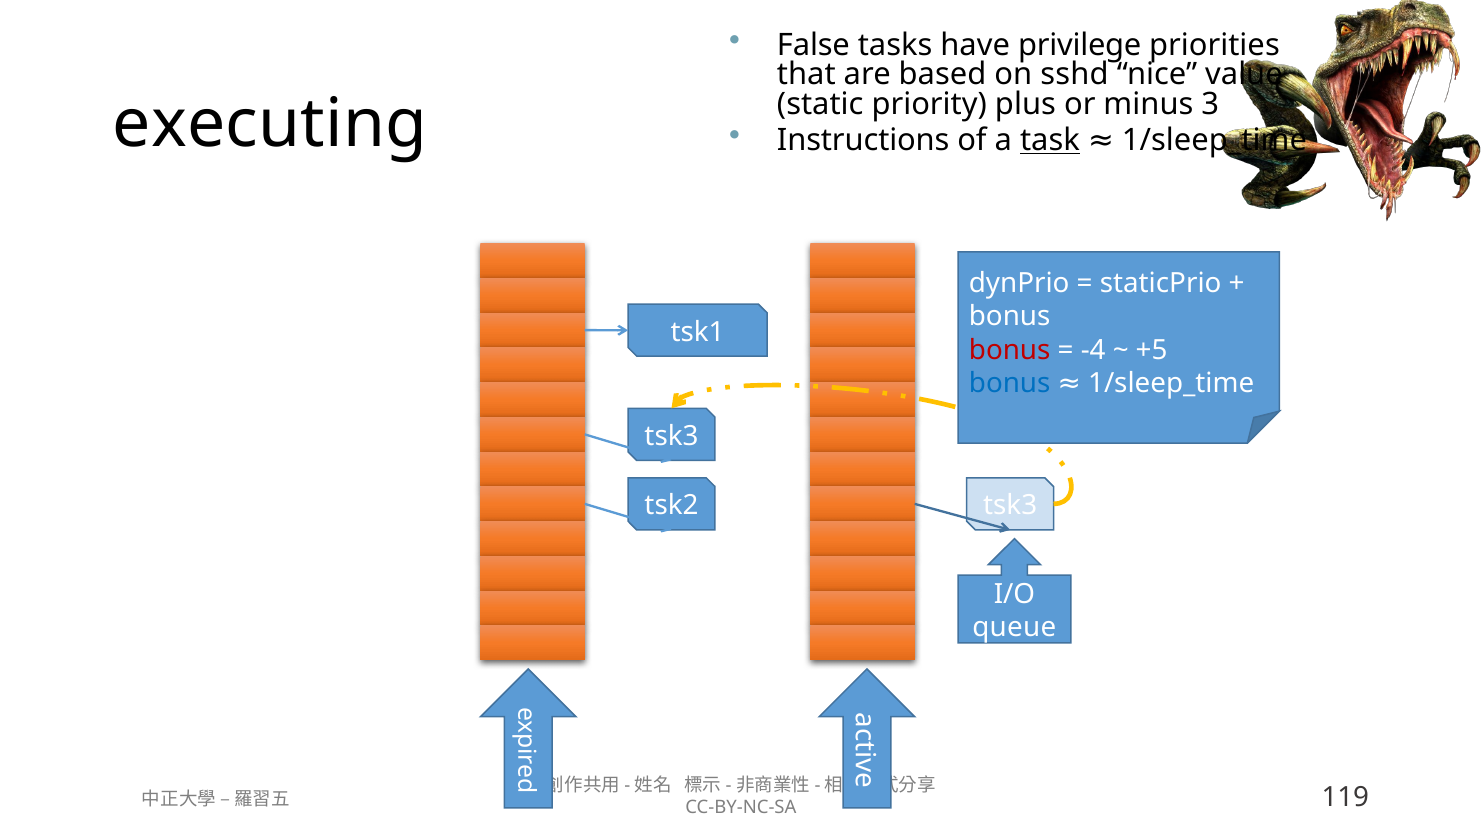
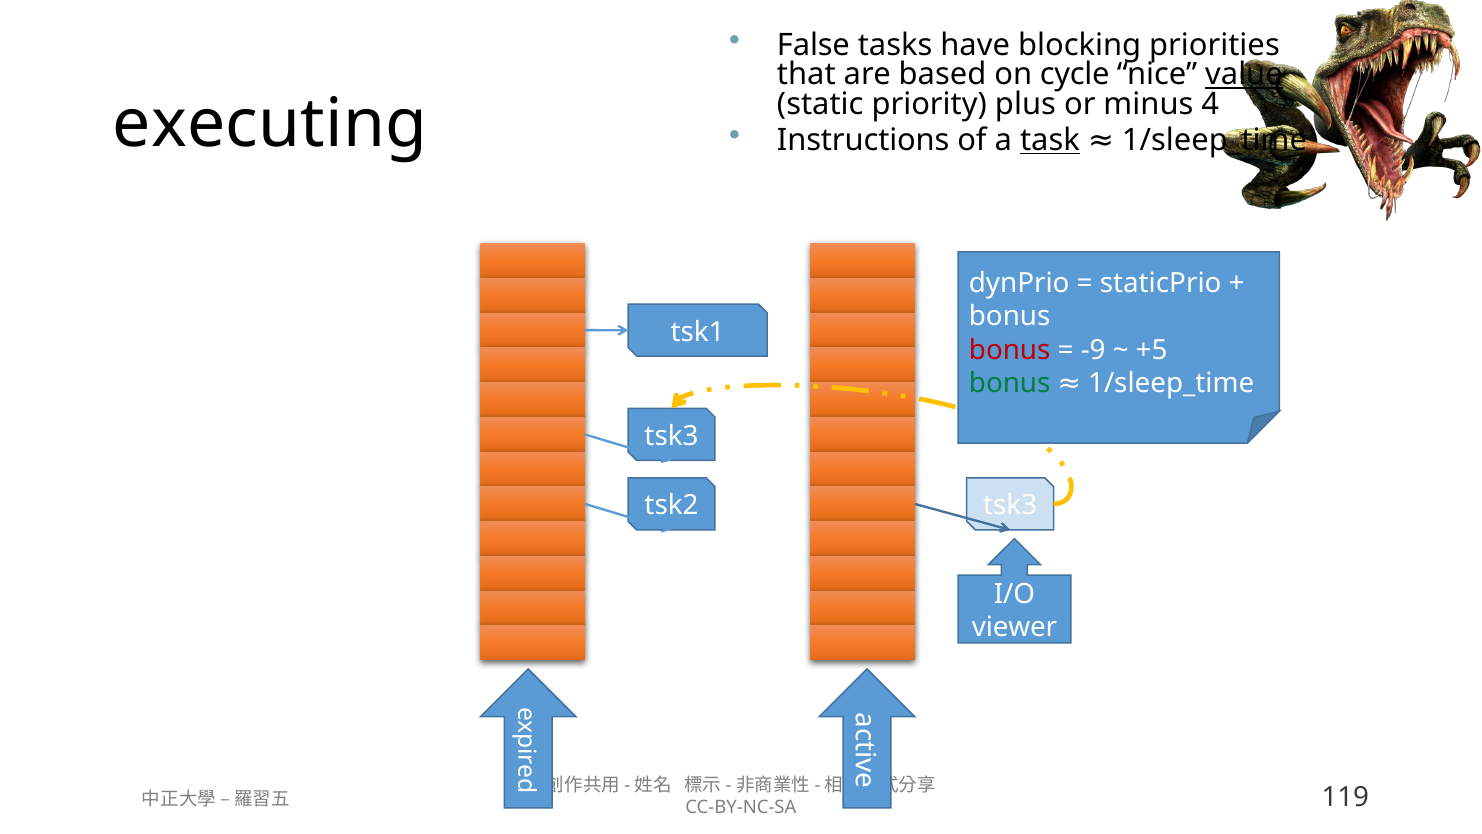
privilege: privilege -> blocking (1080, 45)
sshd: sshd -> cycle (1075, 75)
value underline: none -> present (1244, 75)
3: 3 -> 4 (1210, 104)
-4: -4 -> -9 (1093, 350)
bonus colour: blue -> green (1010, 383)
queue: queue -> viewer (1015, 627)
